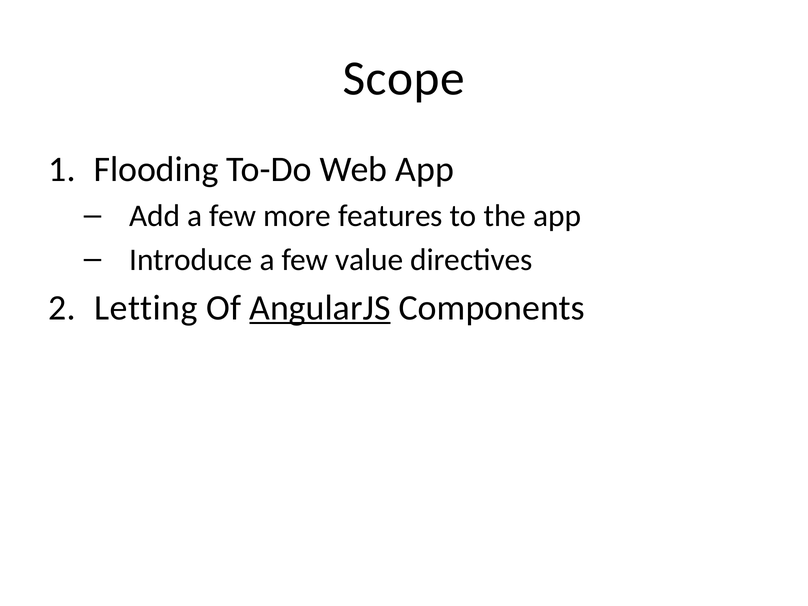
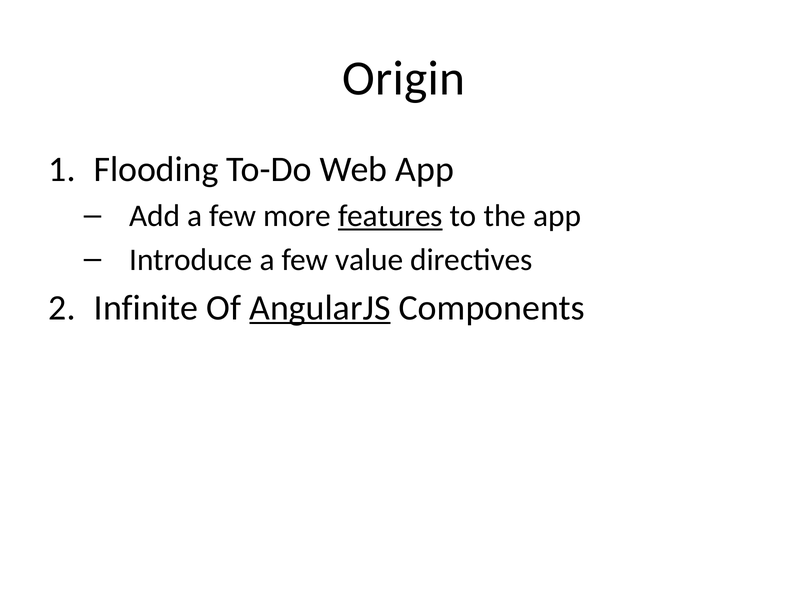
Scope: Scope -> Origin (404, 78)
features underline: none -> present (390, 216)
Letting: Letting -> Infinite (146, 308)
